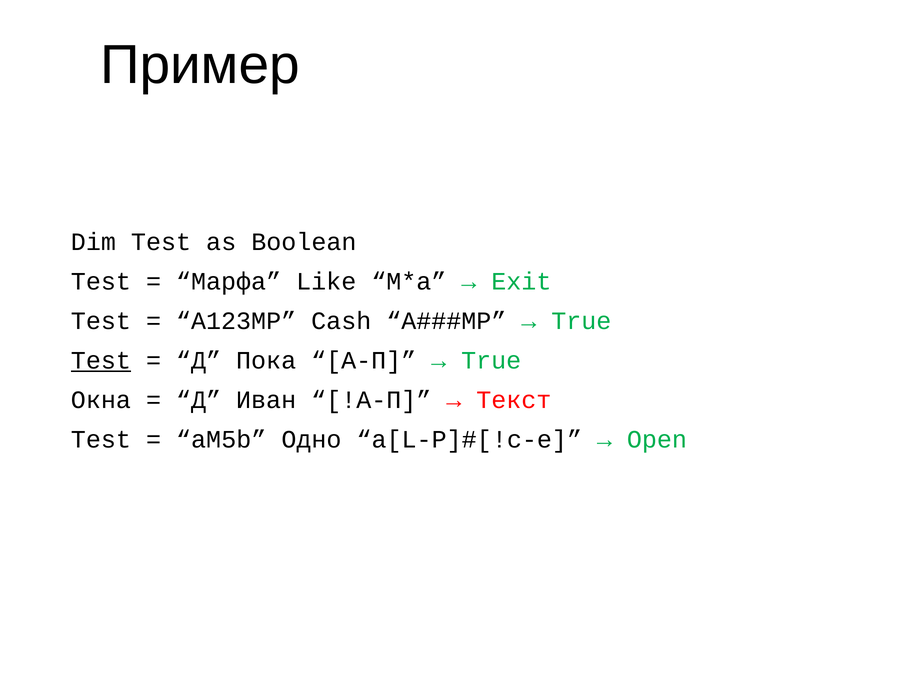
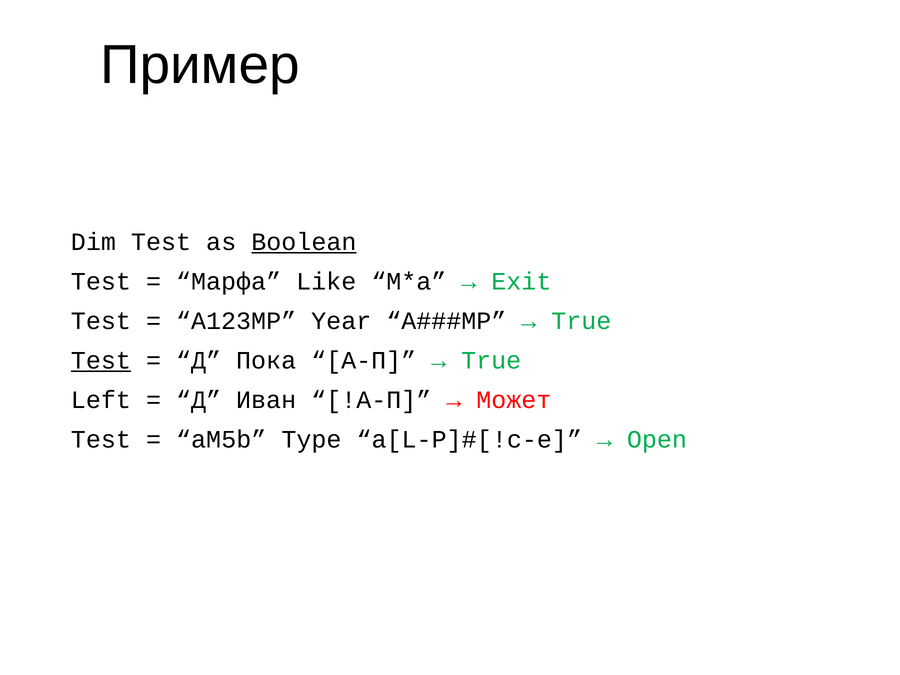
Boolean underline: none -> present (304, 242)
Cash: Cash -> Year (341, 321)
Окна: Окна -> Left (101, 400)
Текст: Текст -> Может (514, 400)
Одно: Одно -> Type (311, 440)
